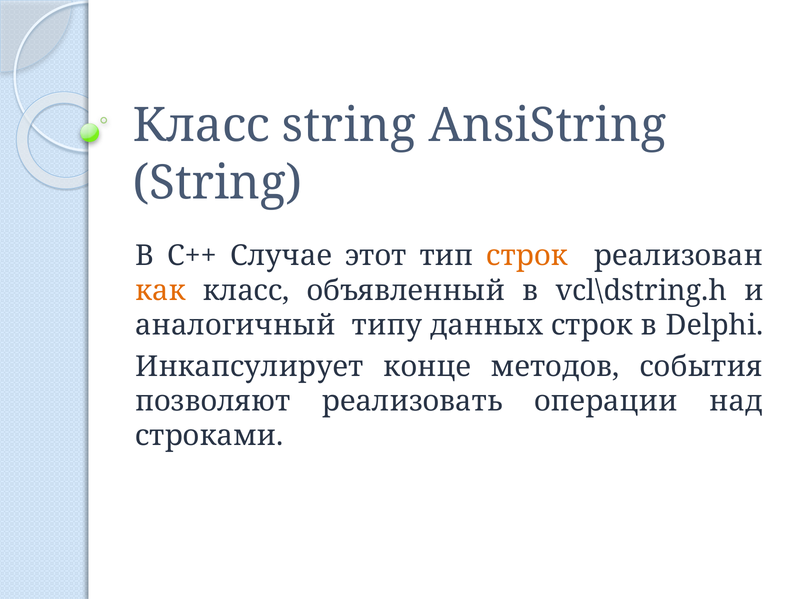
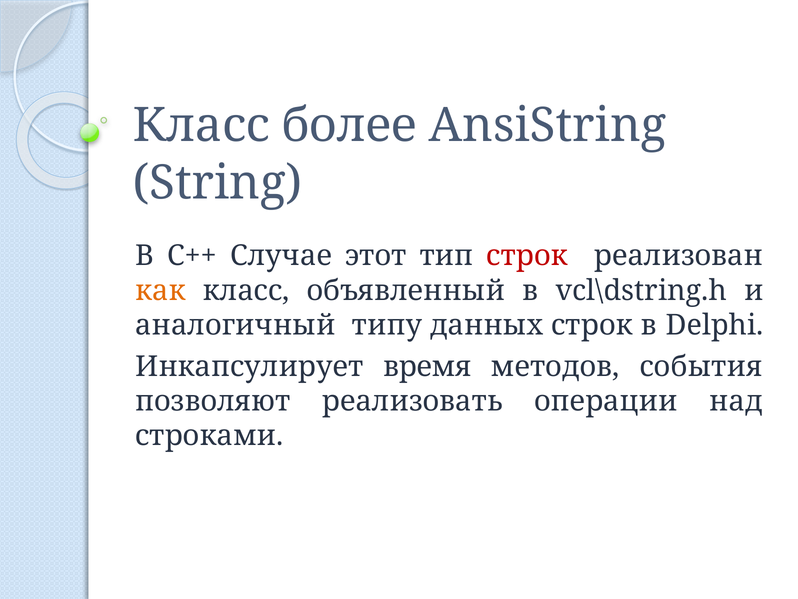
Класс string: string -> более (349, 126)
строк colour: orange -> red (527, 256)
конце: конце -> время (427, 366)
